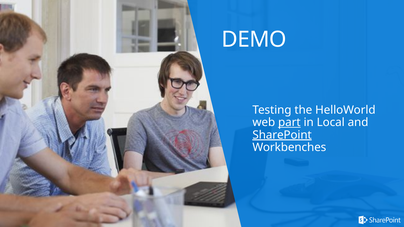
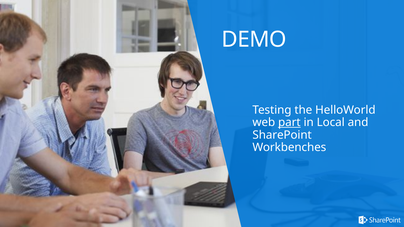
SharePoint underline: present -> none (282, 135)
